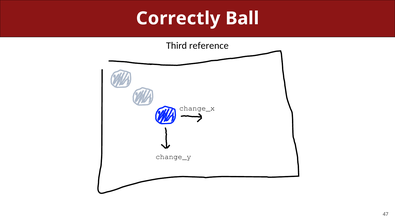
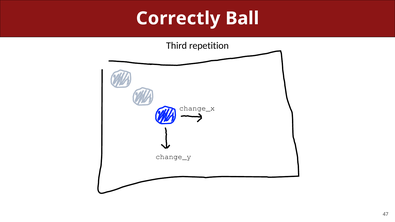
reference: reference -> repetition (209, 46)
